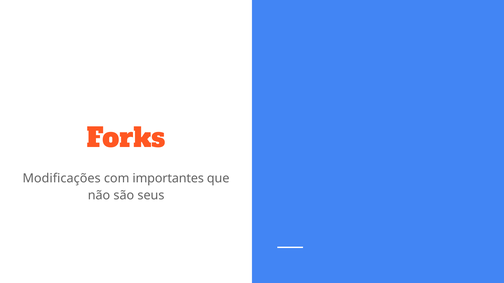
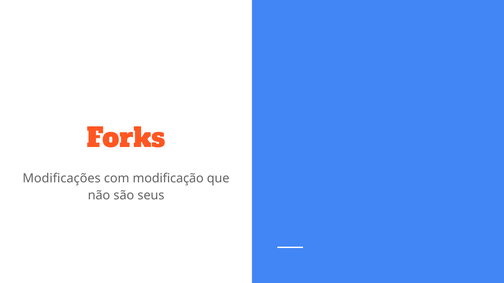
importantes: importantes -> modificação (168, 179)
